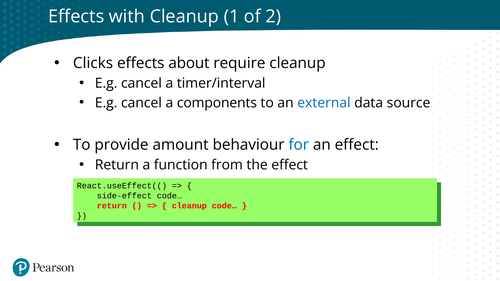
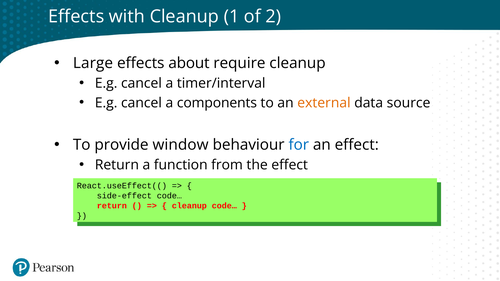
Clicks: Clicks -> Large (93, 63)
external colour: blue -> orange (324, 103)
amount: amount -> window (181, 145)
